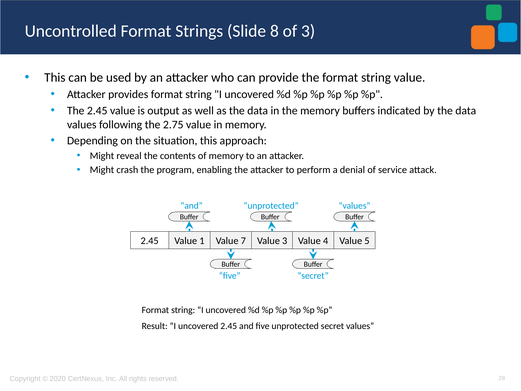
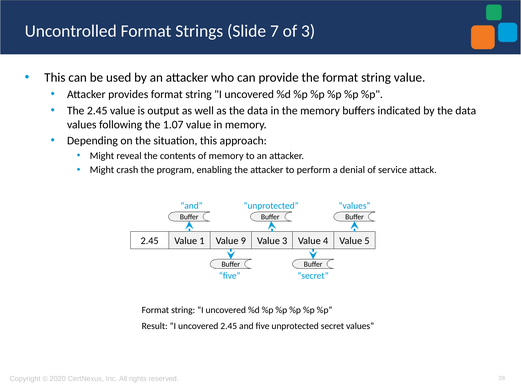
8: 8 -> 7 (274, 31)
2.75: 2.75 -> 1.07 (173, 124)
7: 7 -> 9 (243, 241)
